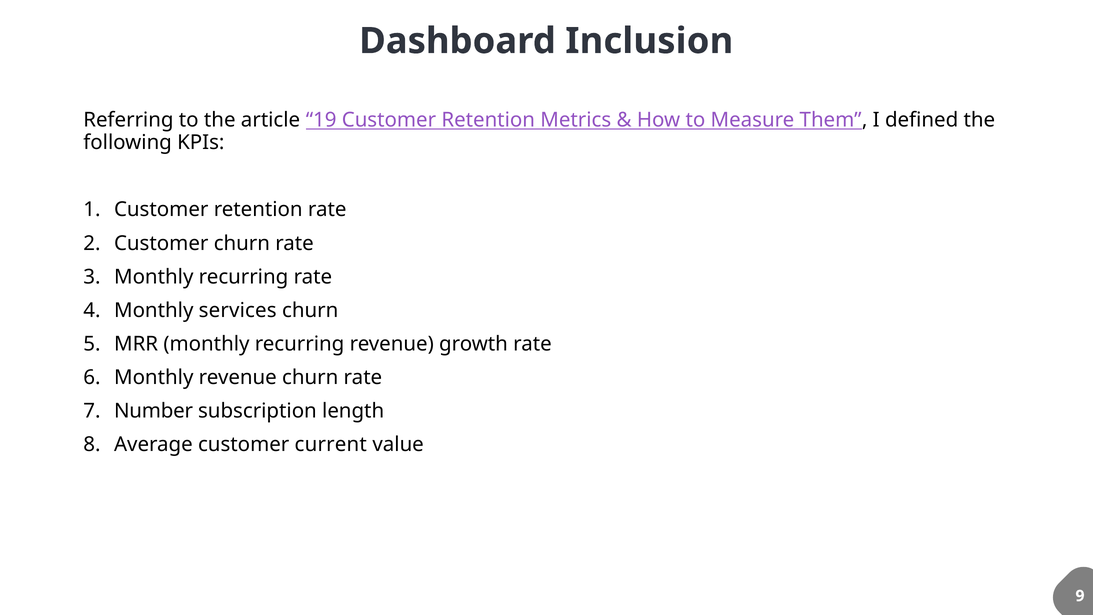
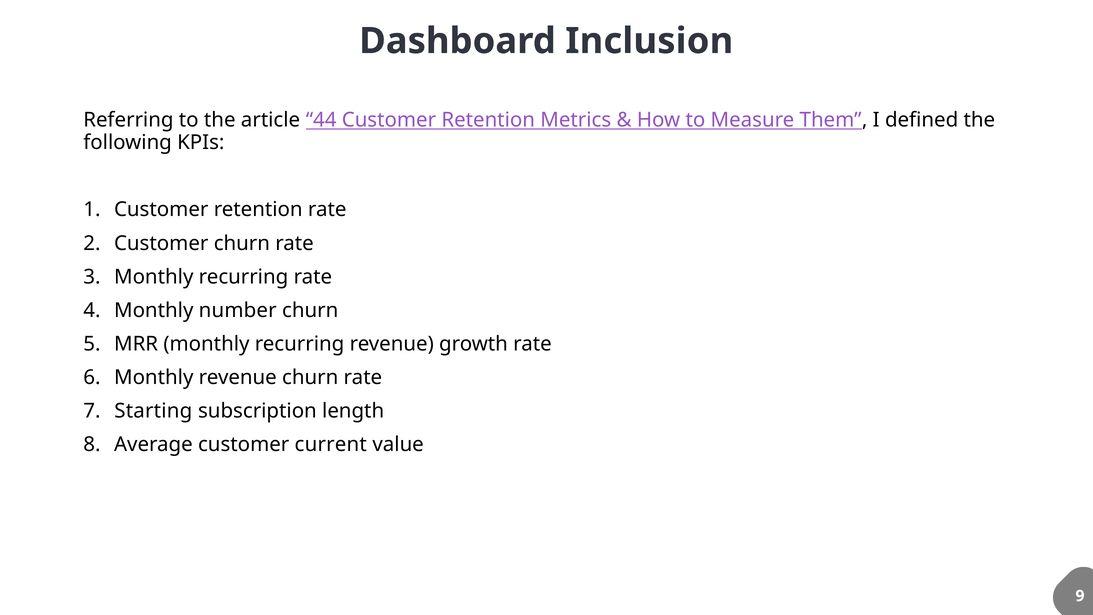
19: 19 -> 44 (321, 120)
services: services -> number (238, 310)
Number: Number -> Starting (153, 411)
